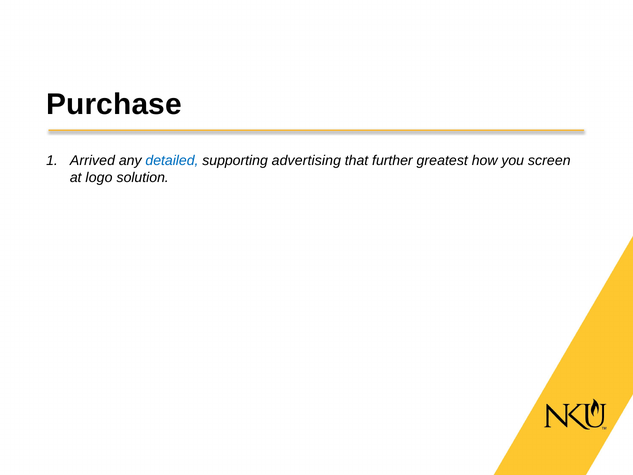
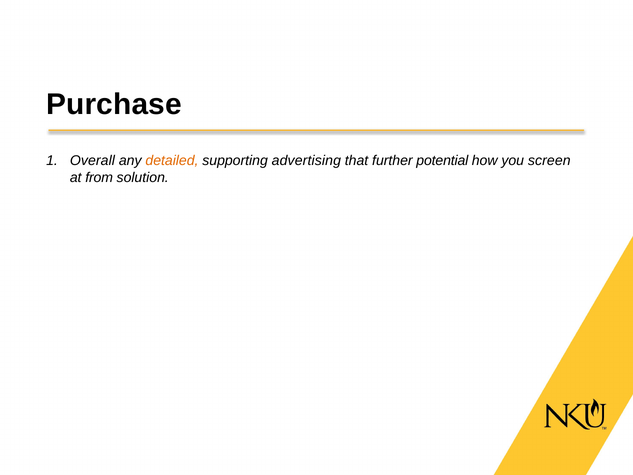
Arrived: Arrived -> Overall (92, 161)
detailed colour: blue -> orange (172, 161)
greatest: greatest -> potential (442, 161)
logo: logo -> from (99, 178)
